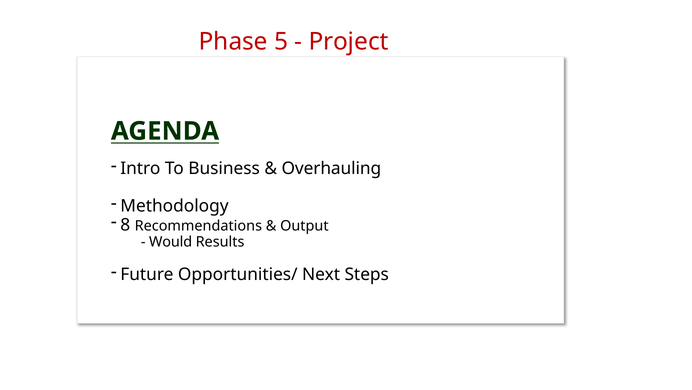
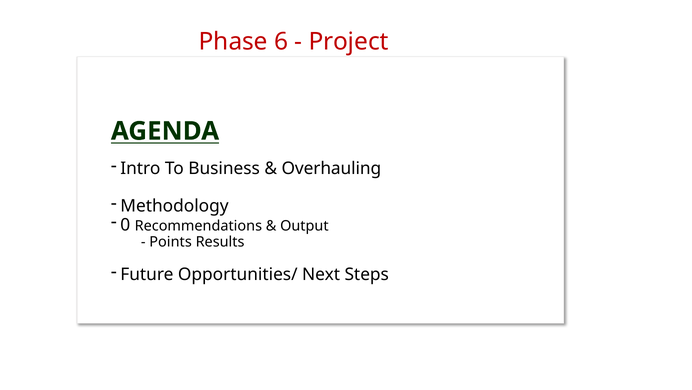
5: 5 -> 6 (281, 42)
8: 8 -> 0 (125, 224)
Would: Would -> Points (171, 242)
